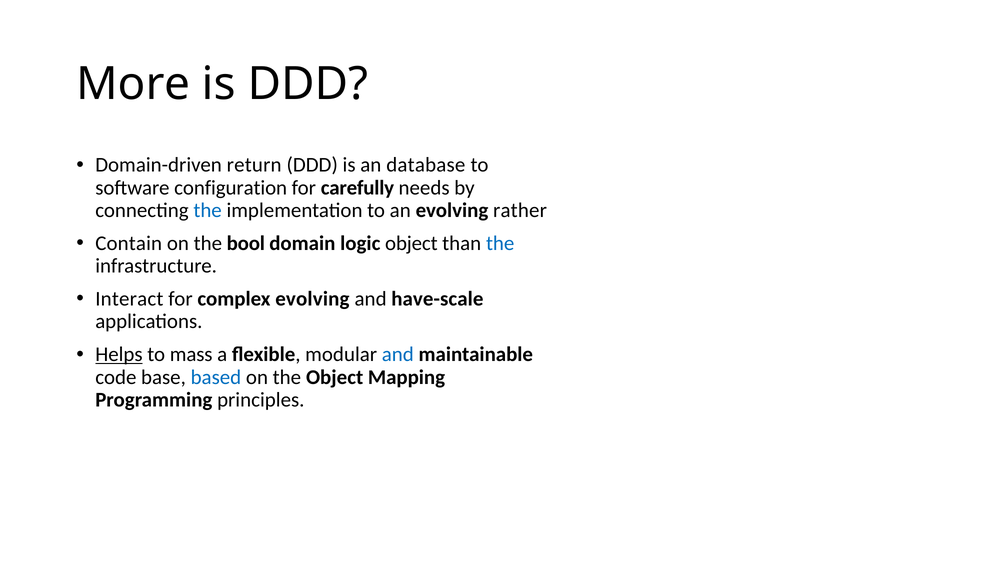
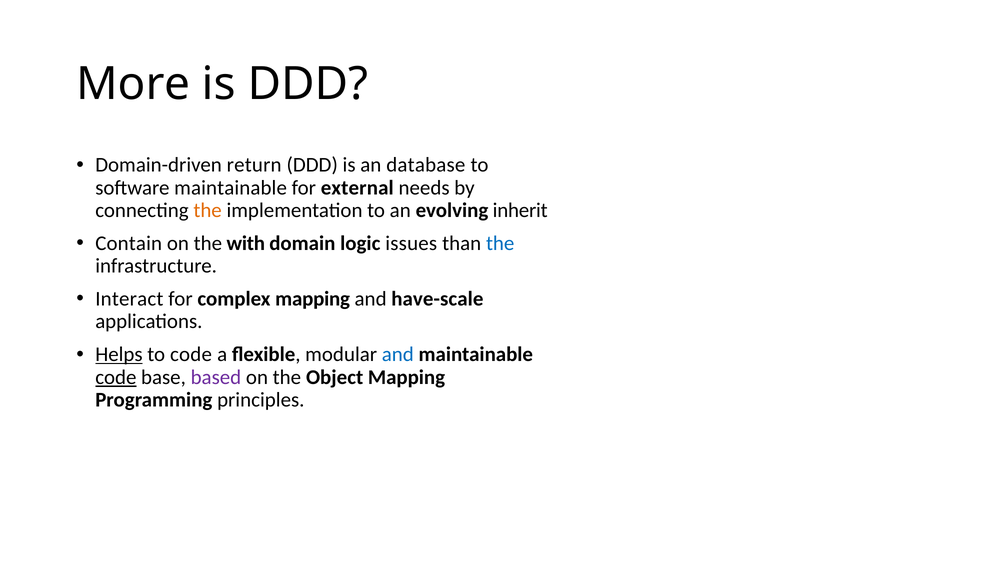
software configuration: configuration -> maintainable (231, 188)
carefully: carefully -> external (357, 188)
the colour: blue -> orange (208, 210)
rather: rather -> inherit (520, 210)
bool: bool -> with (246, 243)
logic object: object -> issues (411, 243)
complex evolving: evolving -> mapping (313, 299)
to mass: mass -> code (191, 355)
code underline: none -> present (116, 377)
based colour: blue -> purple (216, 377)
